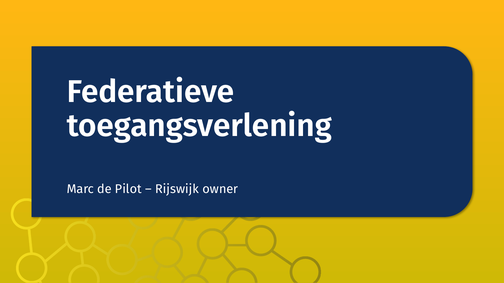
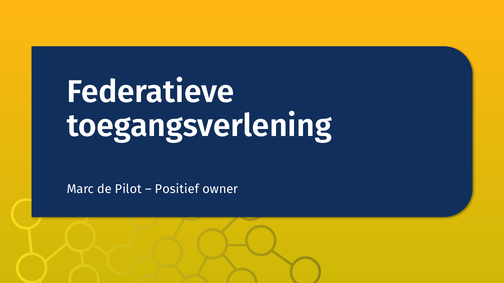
Rijswijk: Rijswijk -> Positief (177, 189)
